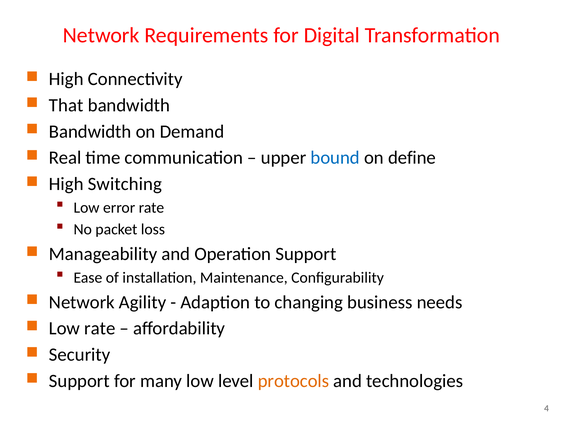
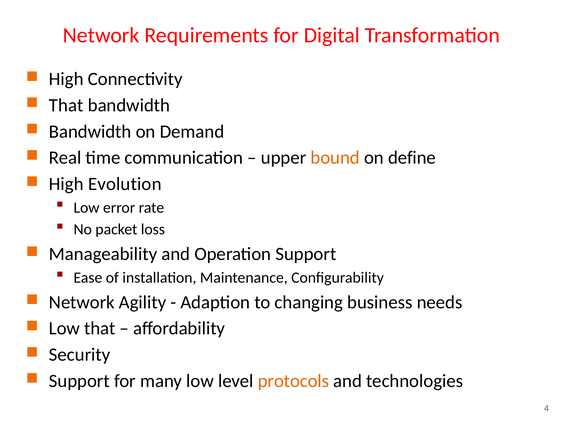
bound colour: blue -> orange (335, 158)
Switching: Switching -> Evolution (125, 184)
Low rate: rate -> that (100, 329)
